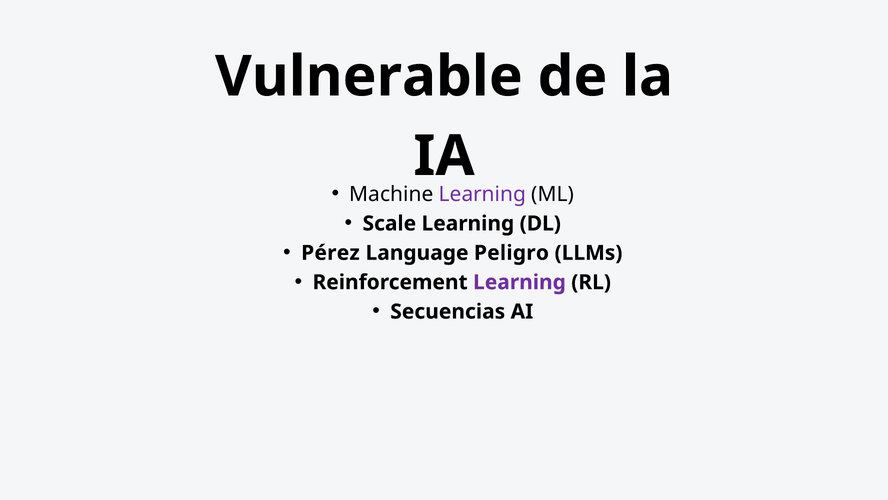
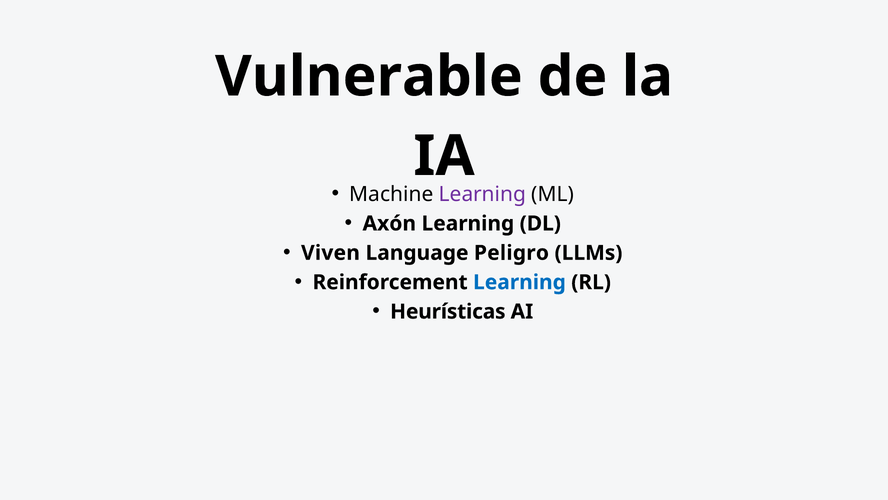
Scale: Scale -> Axón (389, 223)
Pérez: Pérez -> Viven (330, 253)
Learning colour: purple -> blue (519, 282)
Secuencias: Secuencias -> Heurísticas (448, 311)
